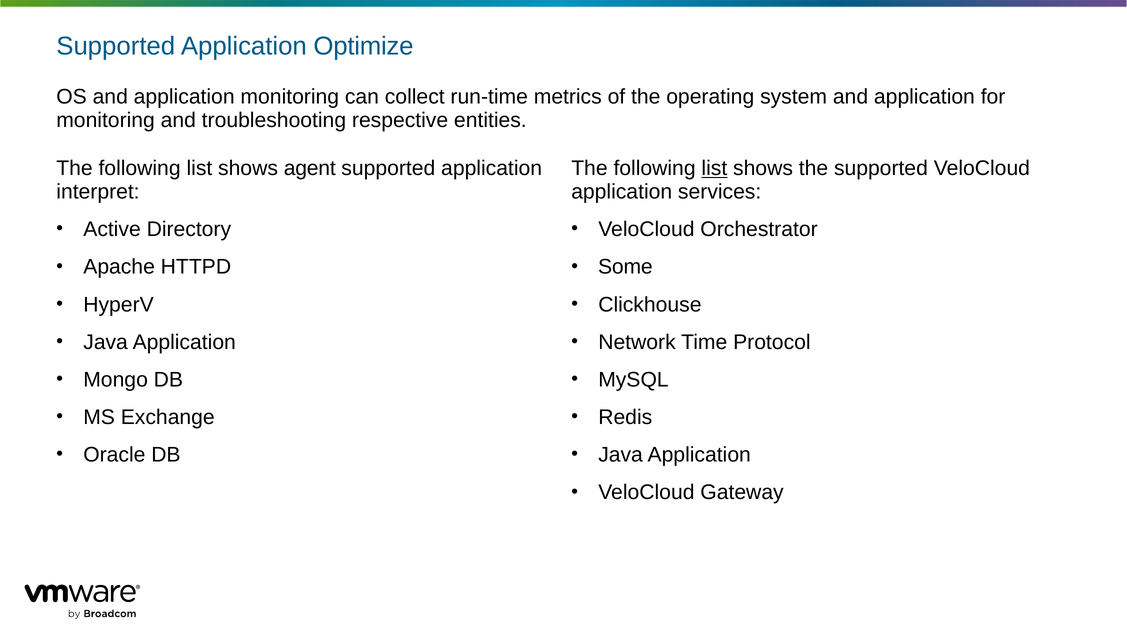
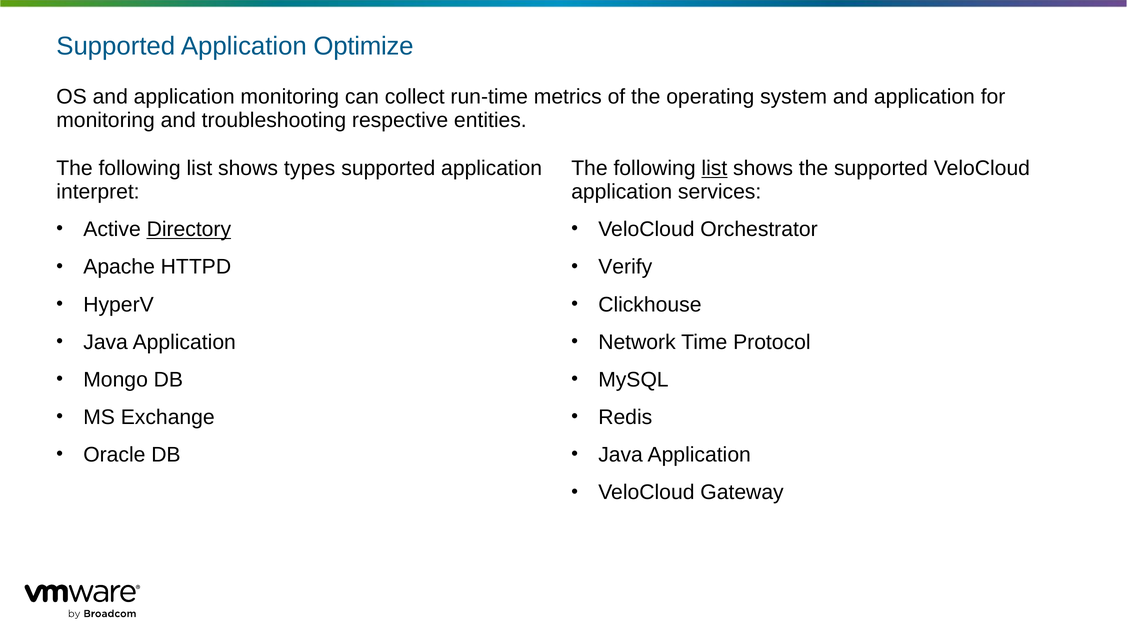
agent: agent -> types (310, 168)
Directory underline: none -> present (189, 229)
Some: Some -> Verify (625, 267)
